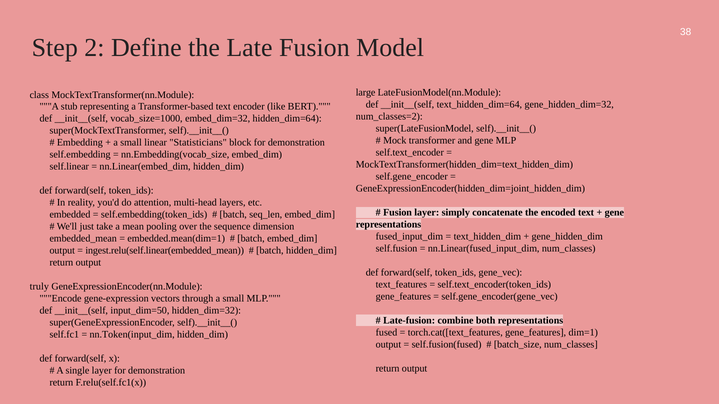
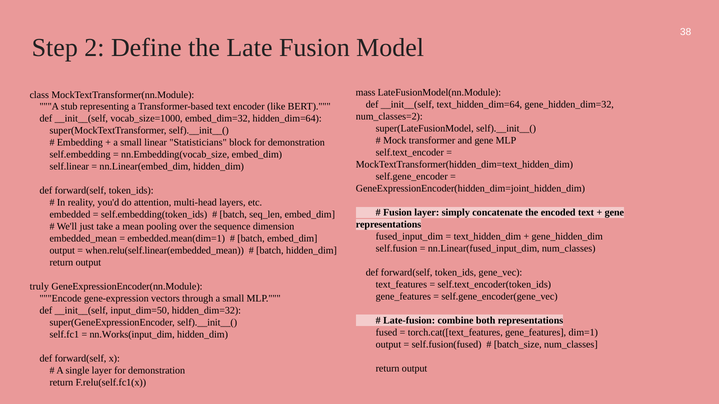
large: large -> mass (366, 93)
ingest.relu(self.linear(embedded_mean: ingest.relu(self.linear(embedded_mean -> when.relu(self.linear(embedded_mean (165, 251)
nn.Token(input_dim: nn.Token(input_dim -> nn.Works(input_dim (132, 335)
